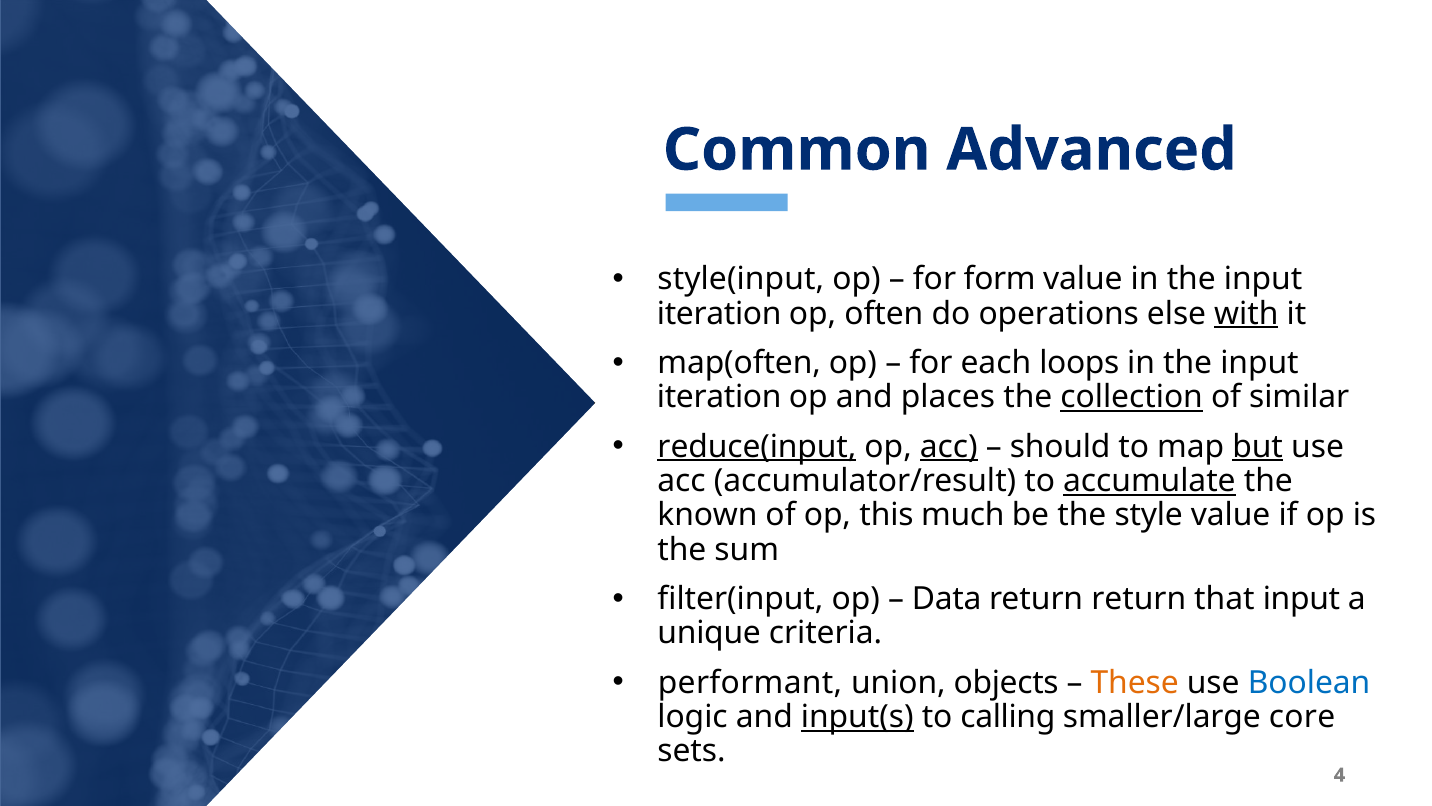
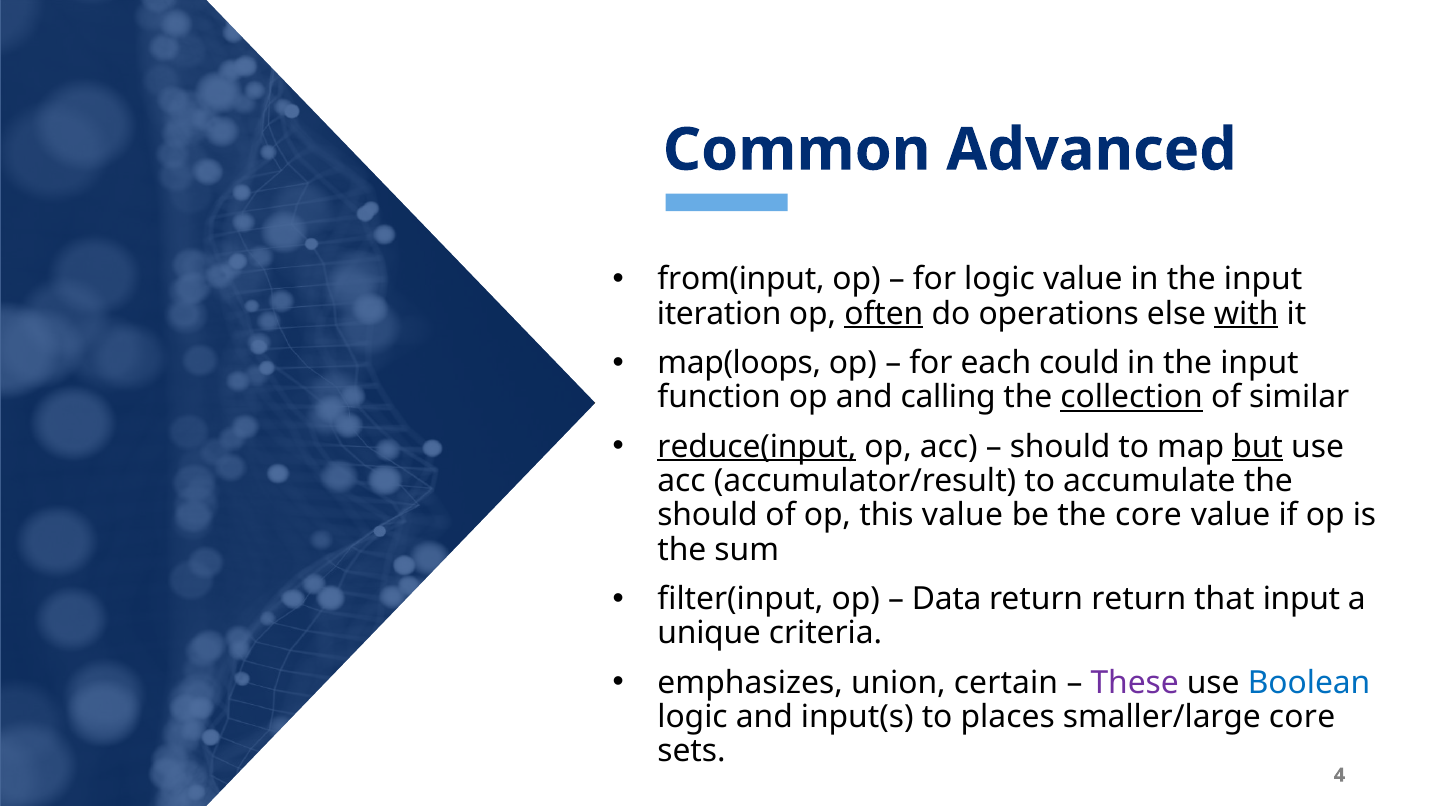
style(input: style(input -> from(input (741, 279)
for form: form -> logic (999, 279)
often underline: none -> present (884, 314)
map(often: map(often -> map(loops (739, 363)
loops: loops -> could (1079, 363)
iteration: iteration -> function (719, 397)
places: places -> calling (948, 397)
acc underline: present -> none (949, 446)
accumulate underline: present -> none (1149, 481)
known: known -> should (708, 515)
this much: much -> value (963, 515)
the style: style -> core (1148, 515)
performant: performant -> emphasizes (750, 682)
objects: objects -> certain (1006, 682)
These colour: orange -> purple (1135, 682)
input(s underline: present -> none (857, 717)
calling: calling -> places (1008, 717)
